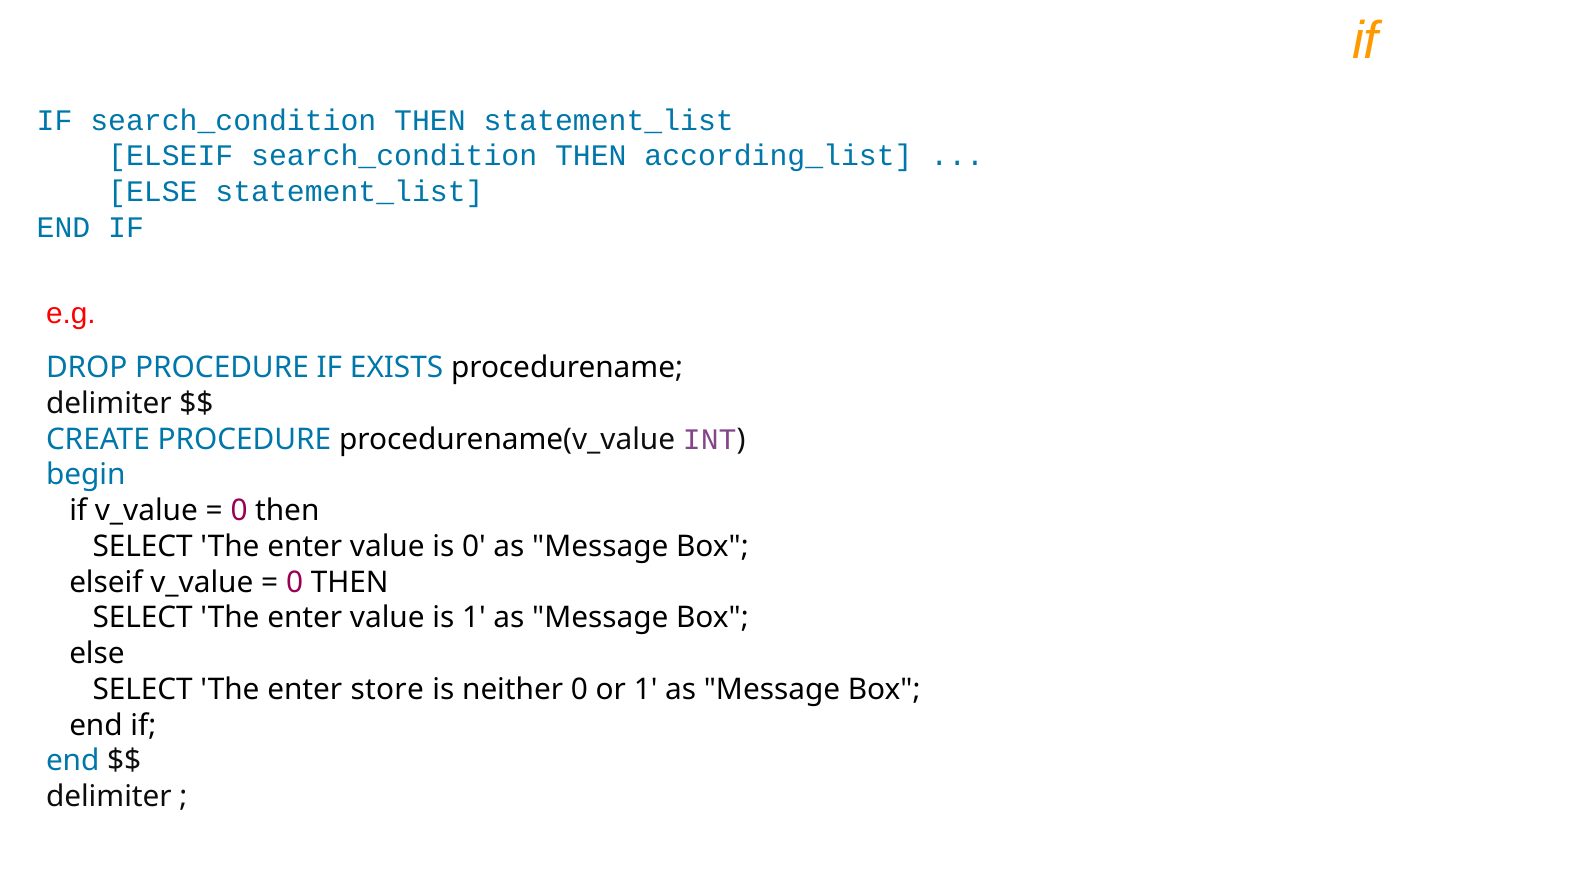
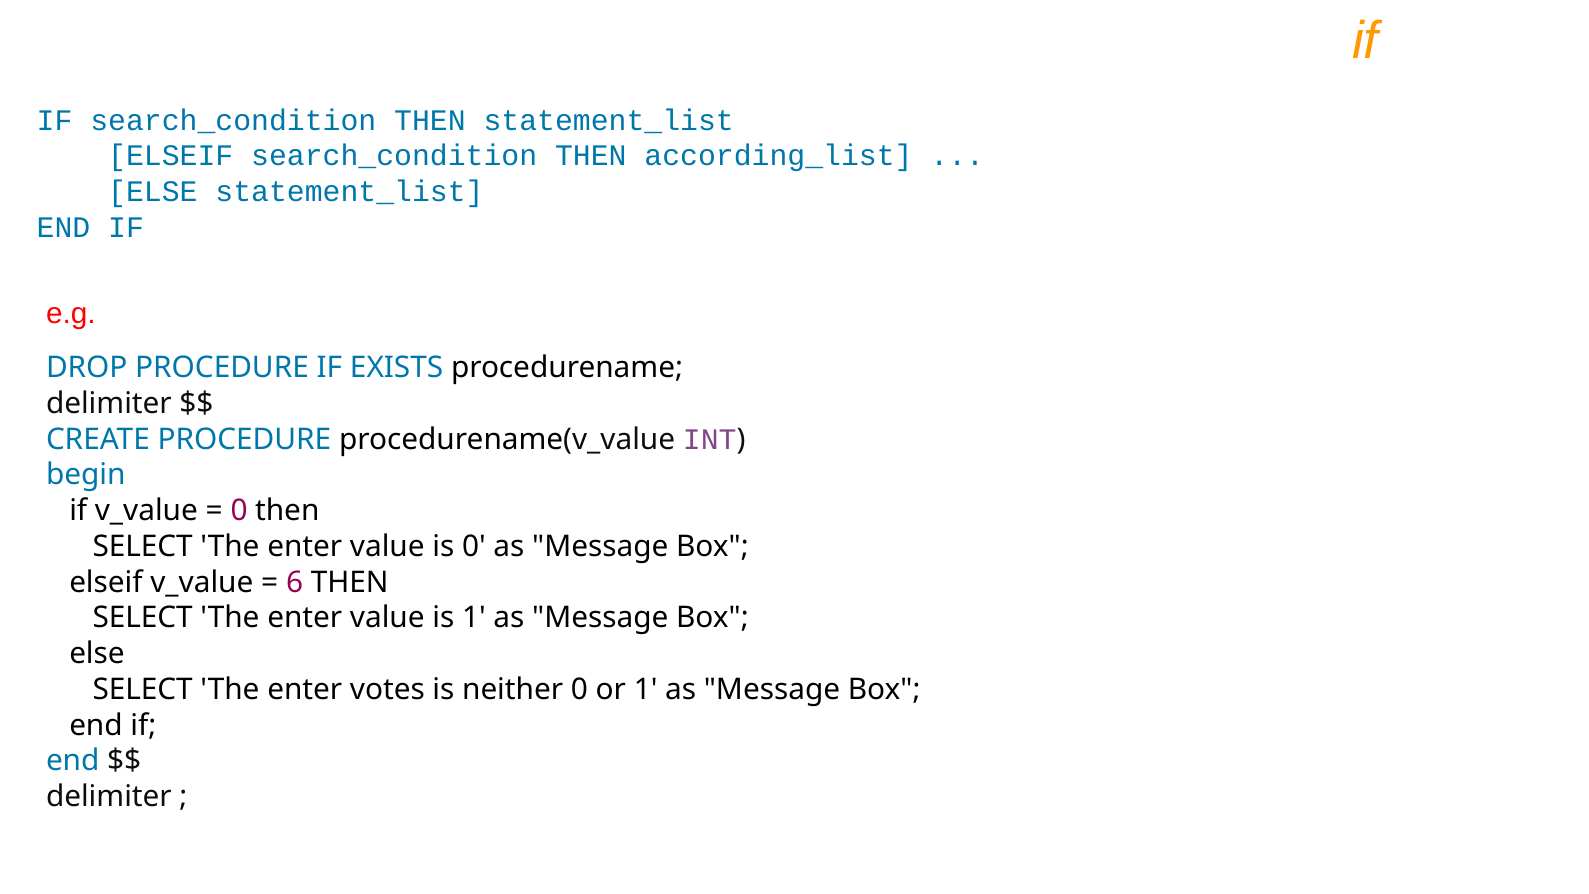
0: 0 -> 6 (295, 582)
store: store -> votes (387, 689)
